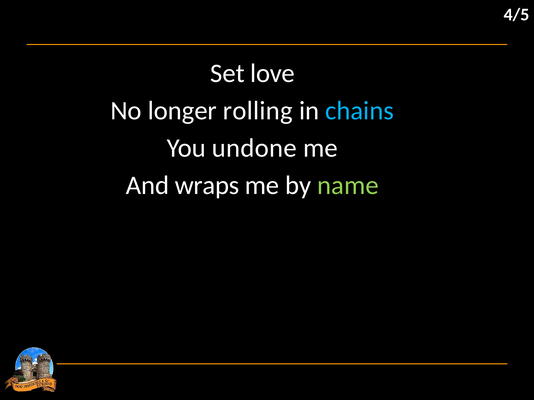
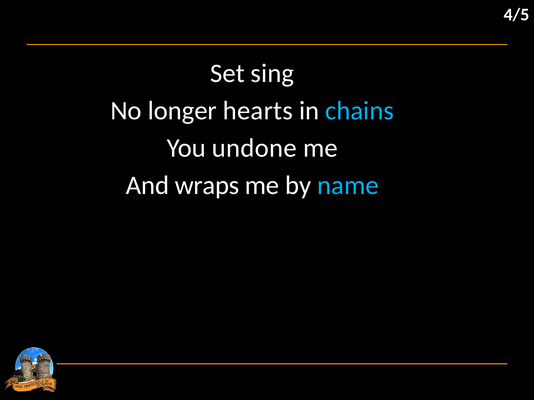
love: love -> sing (272, 74)
rolling: rolling -> hearts (258, 111)
name colour: light green -> light blue (348, 186)
